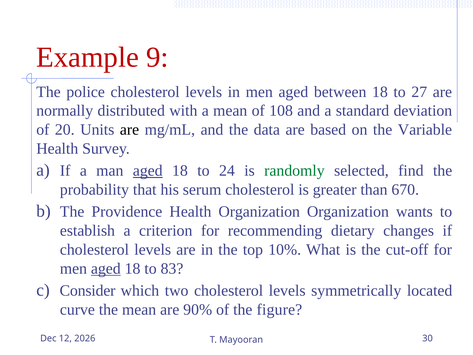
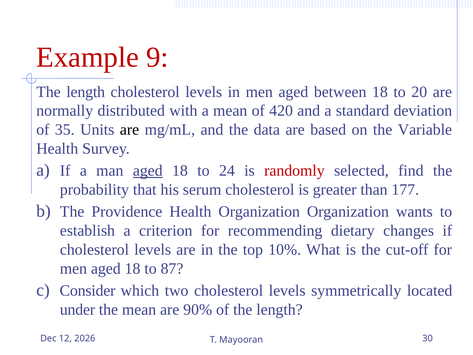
police: police -> length (86, 92)
27: 27 -> 20 (419, 92)
108: 108 -> 420 (281, 111)
20: 20 -> 35 (65, 130)
randomly colour: green -> red (294, 171)
670: 670 -> 177 (405, 190)
aged underline: present -> none (106, 268)
83: 83 -> 87 (172, 268)
curve: curve -> under (77, 309)
of the figure: figure -> length (280, 309)
